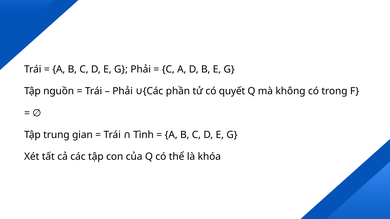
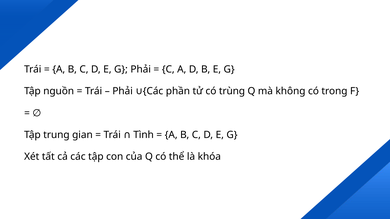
quyết: quyết -> trùng (232, 91)
